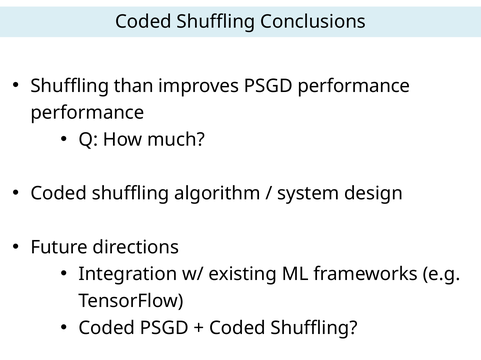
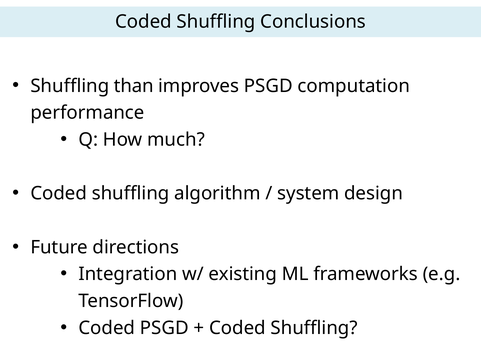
PSGD performance: performance -> computation (354, 86)
